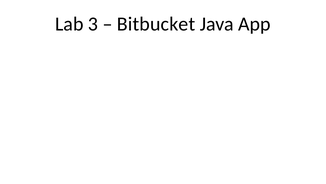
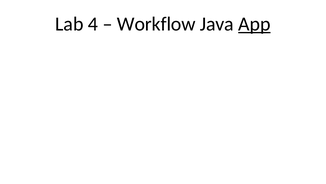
3: 3 -> 4 (93, 24)
Bitbucket: Bitbucket -> Workflow (156, 24)
App underline: none -> present (254, 24)
